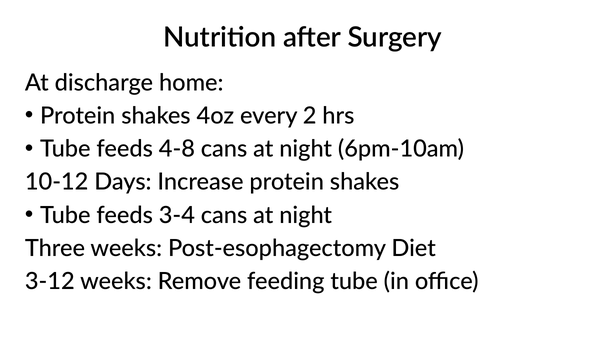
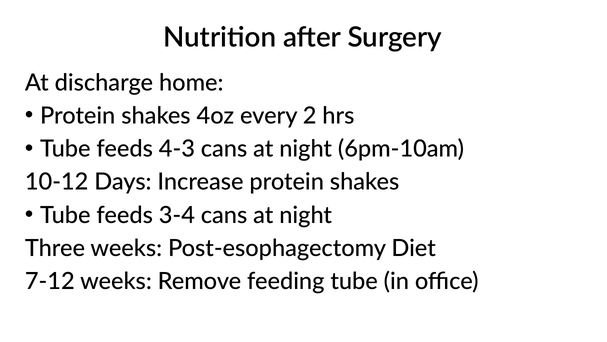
4-8: 4-8 -> 4-3 (177, 149)
3-12: 3-12 -> 7-12 (50, 281)
